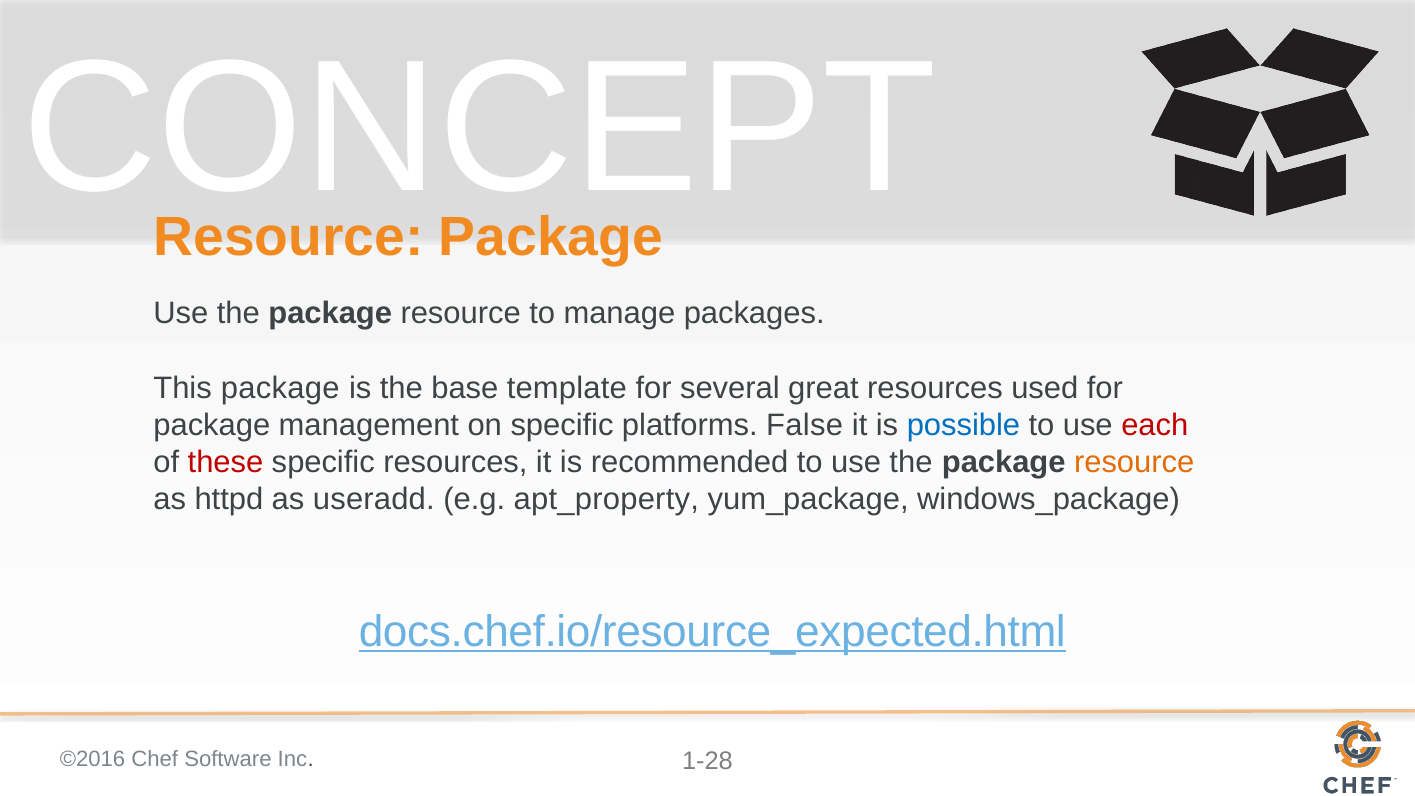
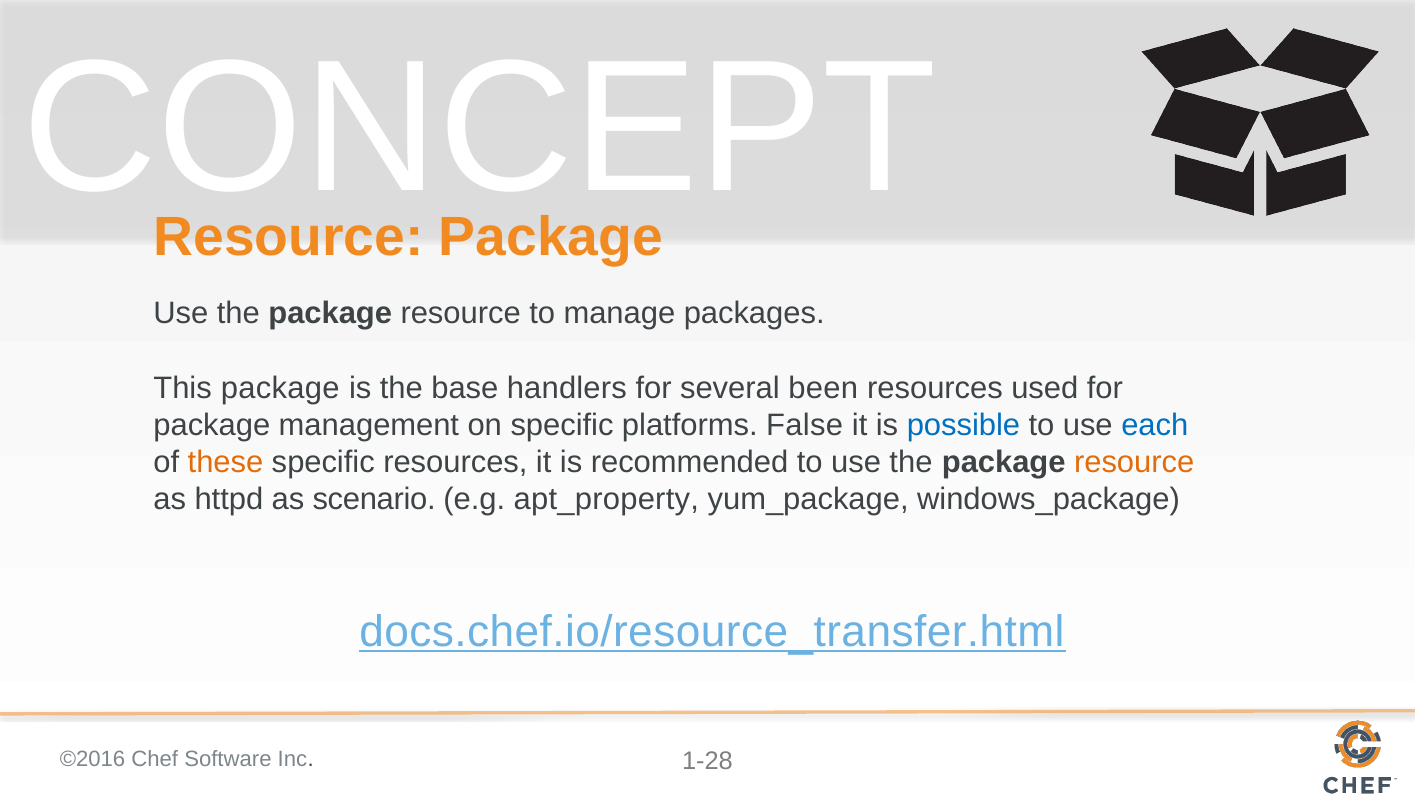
template: template -> handlers (567, 388)
great: great -> been (823, 388)
each colour: red -> blue (1155, 425)
these colour: red -> orange (226, 462)
useradd: useradd -> scenario (374, 499)
docs.chef.io/resource_expected.html: docs.chef.io/resource_expected.html -> docs.chef.io/resource_transfer.html (712, 632)
